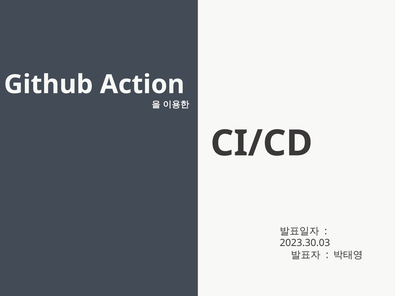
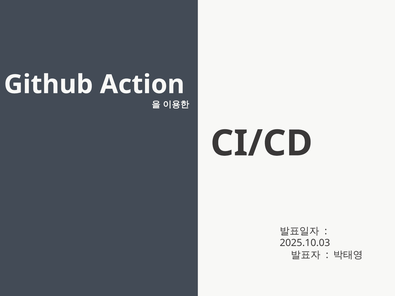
2023.30.03: 2023.30.03 -> 2025.10.03 (305, 243)
